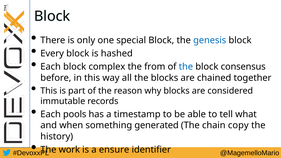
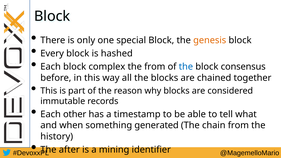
genesis colour: blue -> orange (210, 40)
pools: pools -> other (75, 114)
chain copy: copy -> from (238, 125)
work: work -> after (69, 150)
ensure: ensure -> mining (114, 150)
